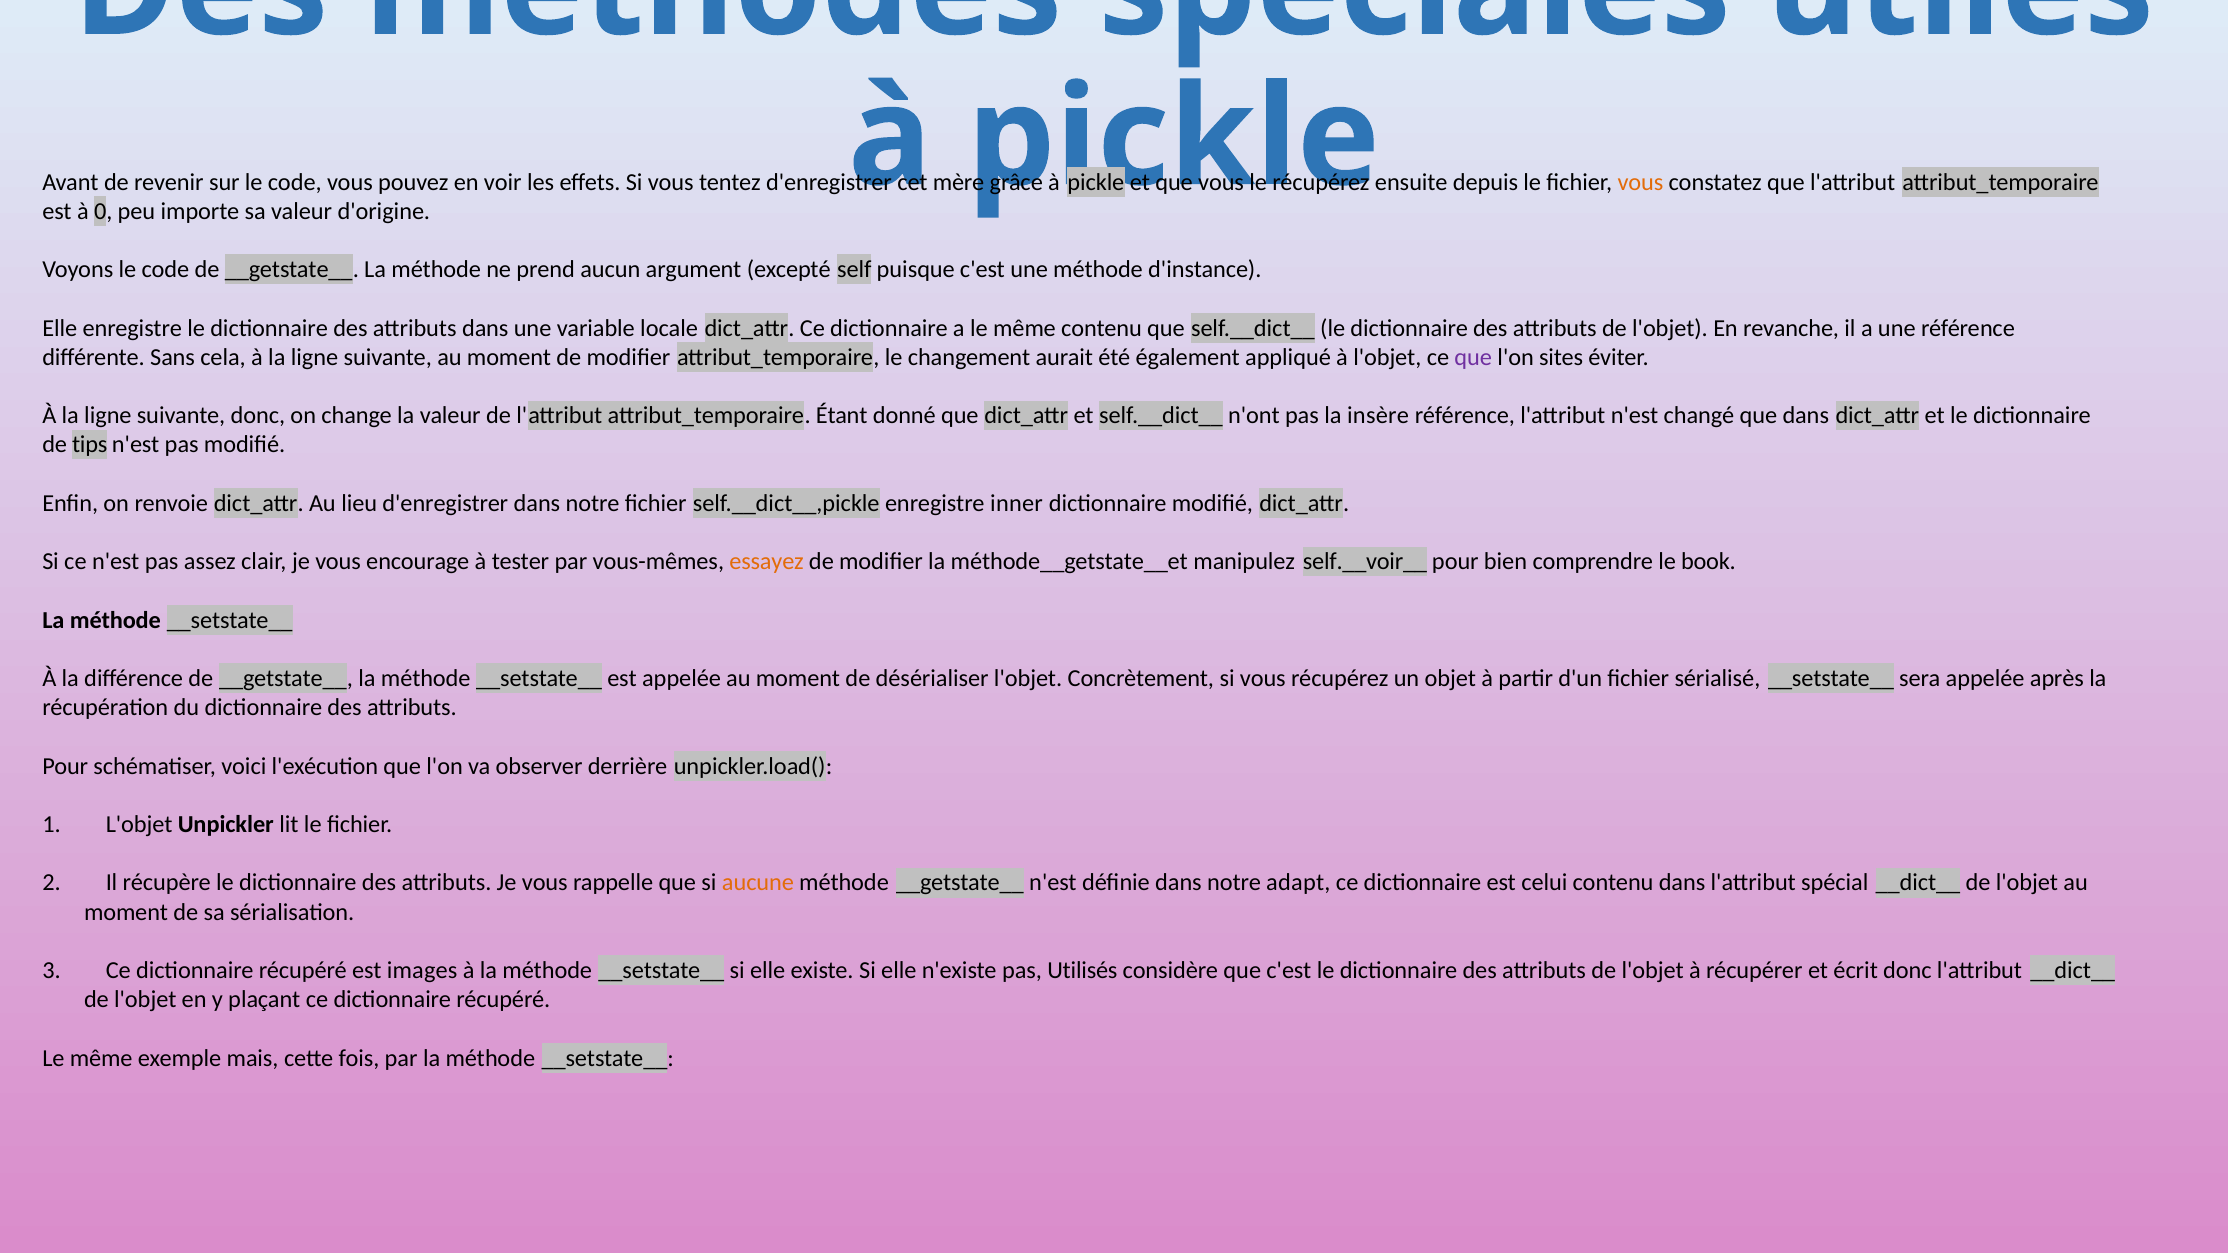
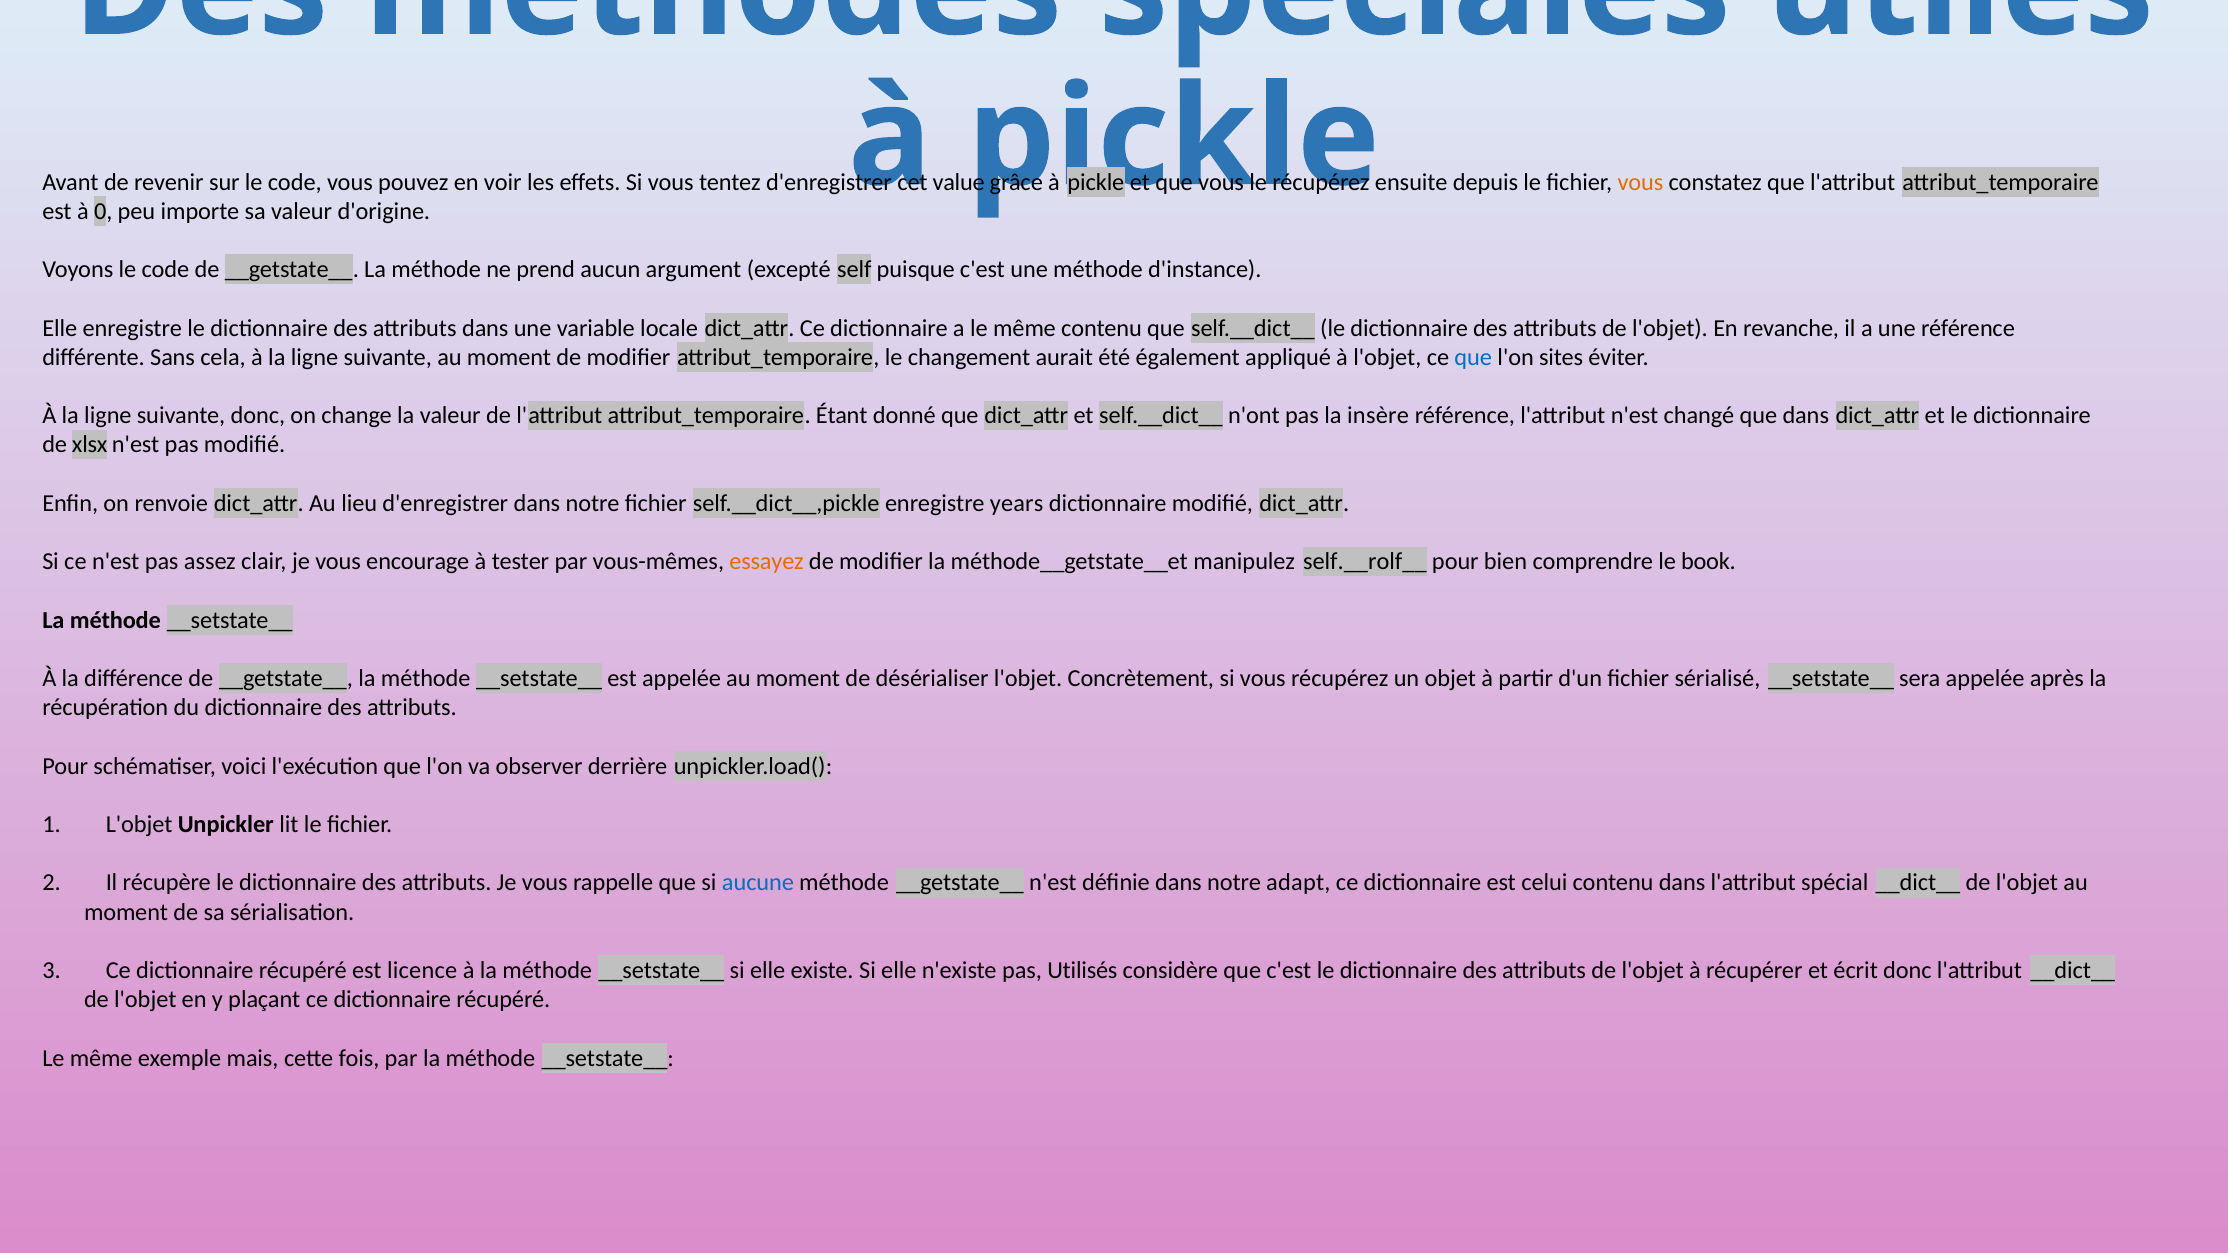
mère: mère -> value (959, 182)
que colour: purple -> blue (1473, 357)
tips: tips -> xlsx (90, 445)
inner: inner -> years (1017, 503)
self.__voir__: self.__voir__ -> self.__rolf__ (1365, 562)
aucune colour: orange -> blue (758, 883)
images: images -> licence (422, 971)
